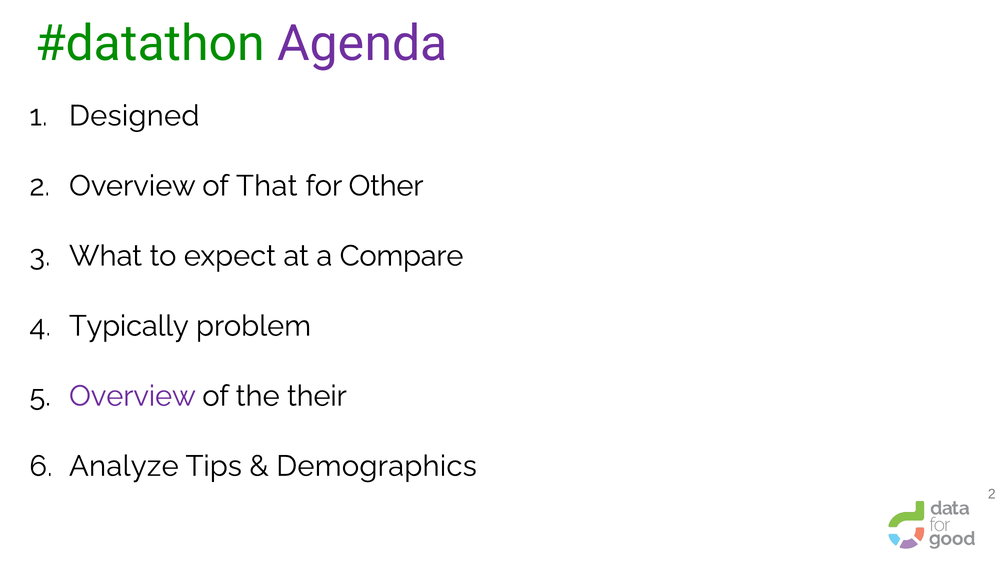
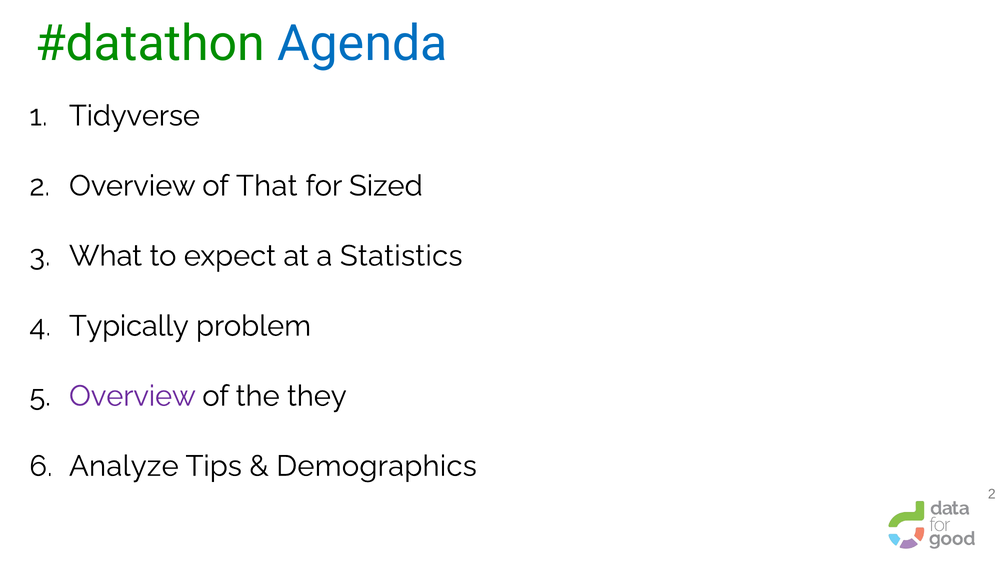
Agenda colour: purple -> blue (362, 44)
Designed: Designed -> Tidyverse (134, 116)
Other: Other -> Sized (386, 186)
Compare: Compare -> Statistics (401, 256)
their: their -> they (317, 396)
